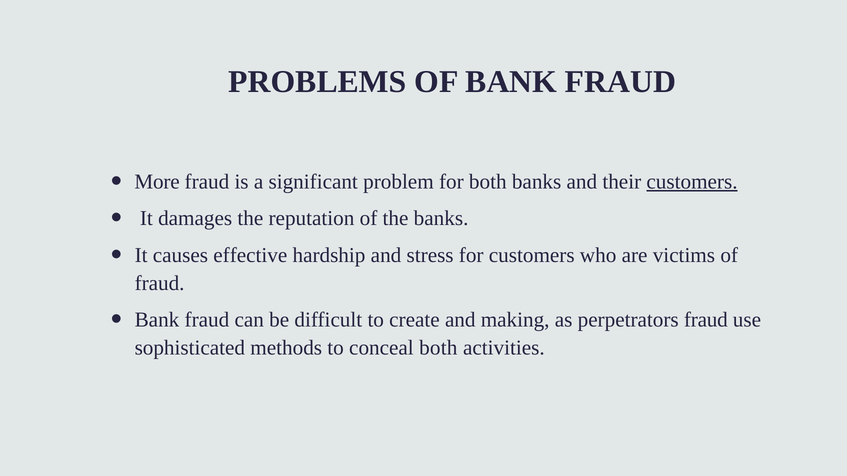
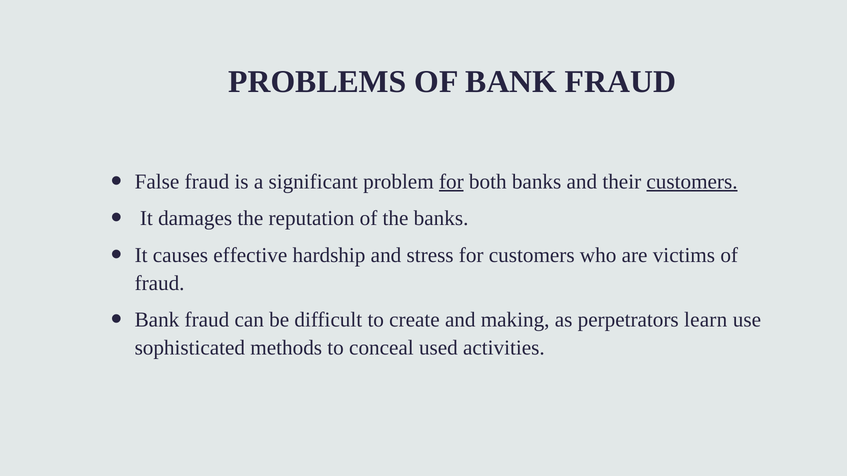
More: More -> False (157, 182)
for underline: none -> present (451, 182)
perpetrators fraud: fraud -> learn (706, 320)
conceal both: both -> used (438, 348)
